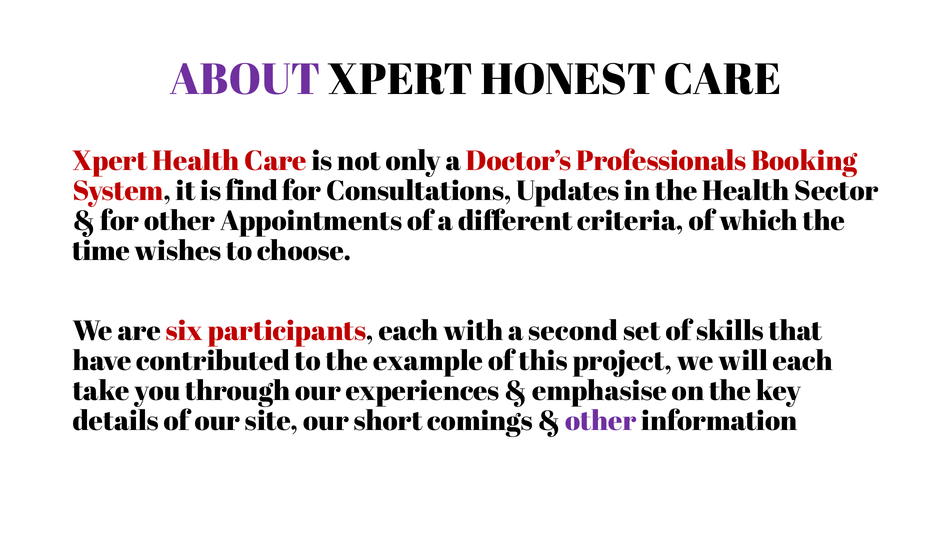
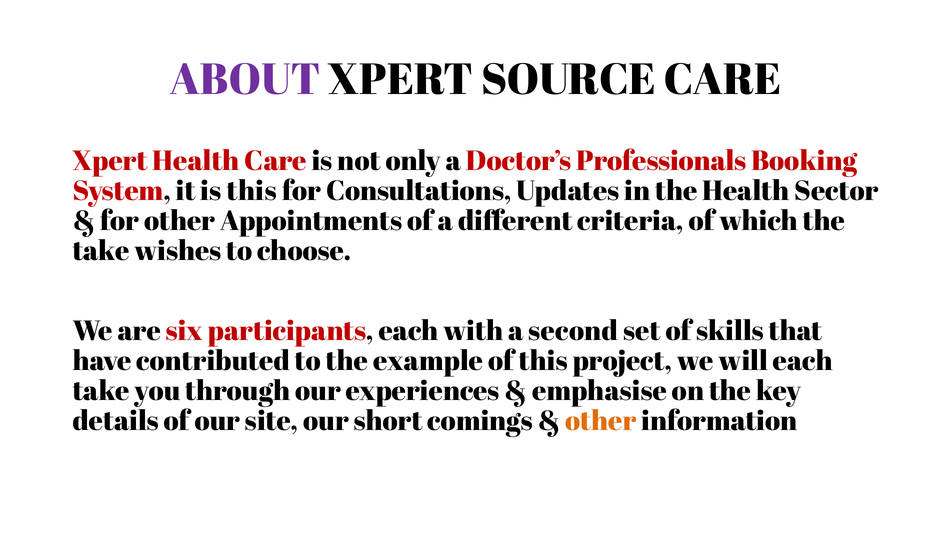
HONEST: HONEST -> SOURCE (569, 80)
is find: find -> this (252, 191)
time: time -> take (101, 251)
other colour: purple -> orange (601, 421)
